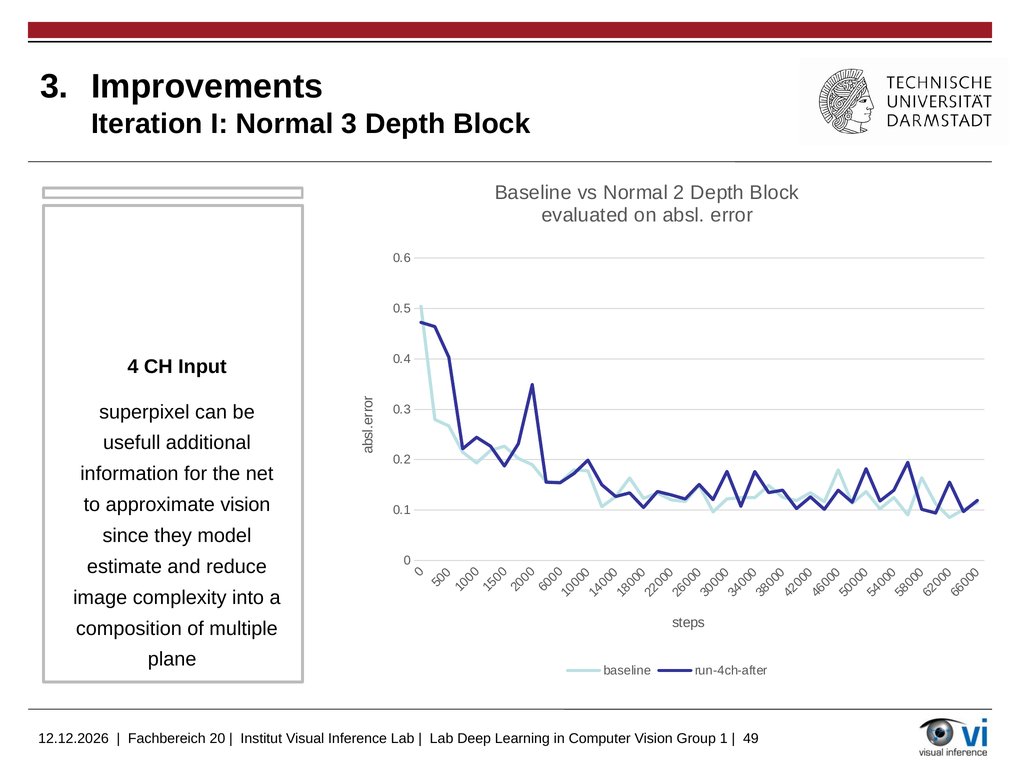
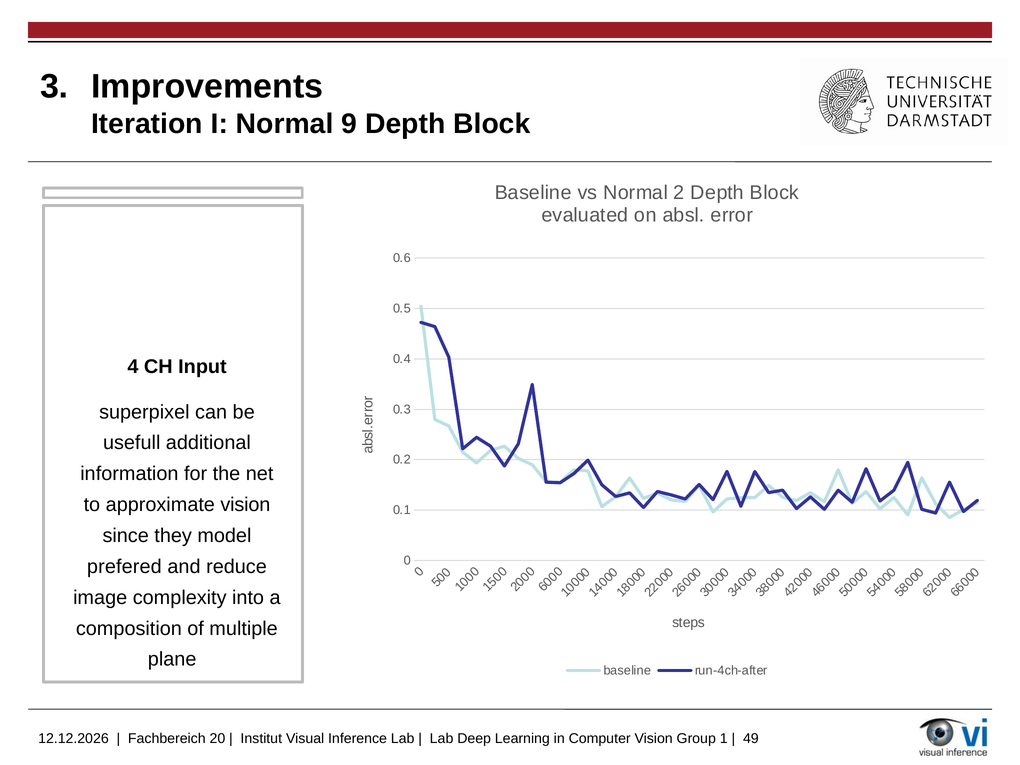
Normal 3: 3 -> 9 (349, 124)
estimate: estimate -> prefered (124, 567)
